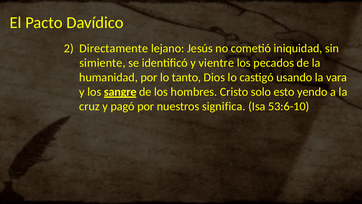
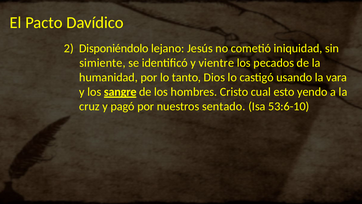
Directamente: Directamente -> Disponiéndolo (114, 48)
solo: solo -> cual (261, 92)
significa: significa -> sentado (224, 106)
